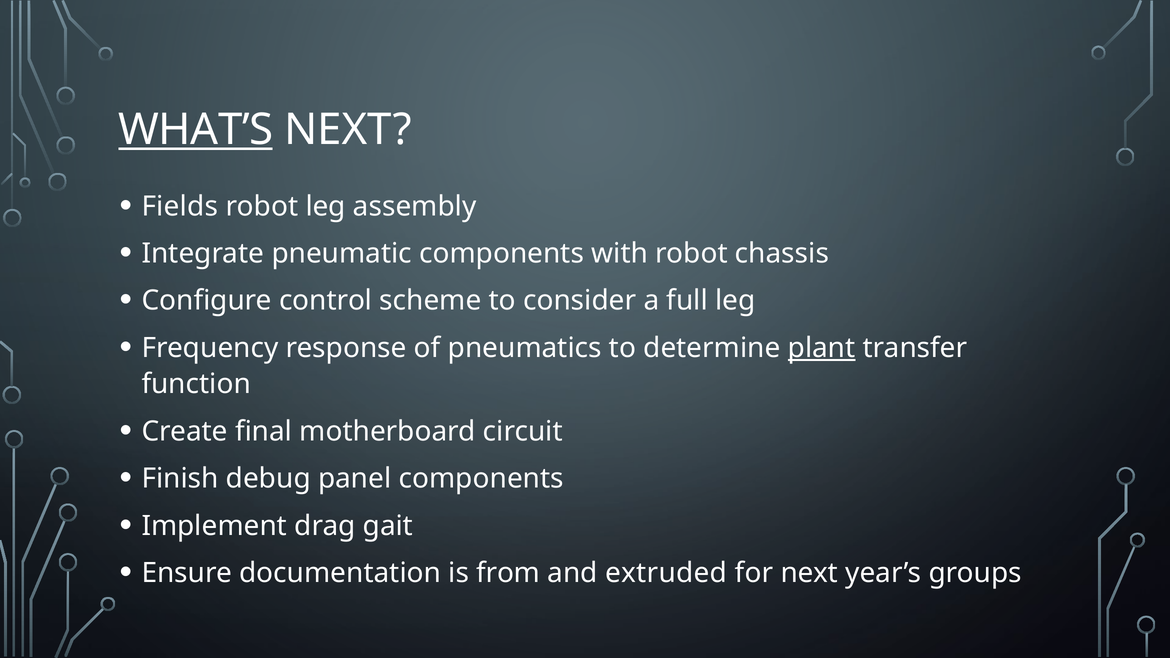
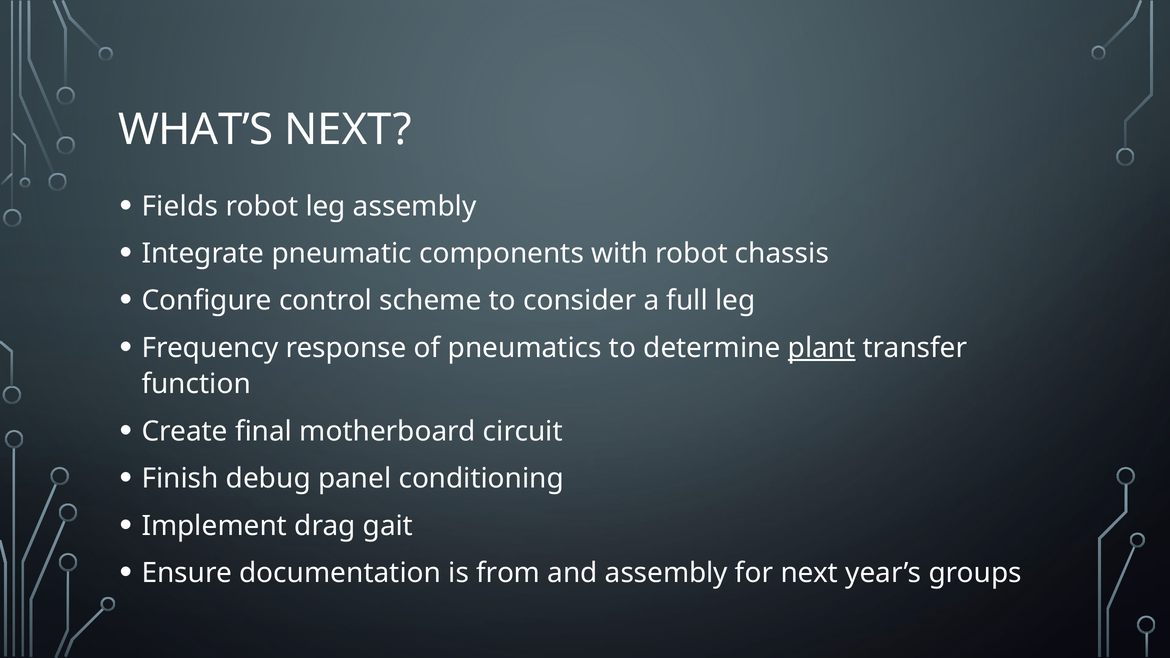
WHAT’S underline: present -> none (196, 130)
panel components: components -> conditioning (481, 479)
and extruded: extruded -> assembly (666, 573)
